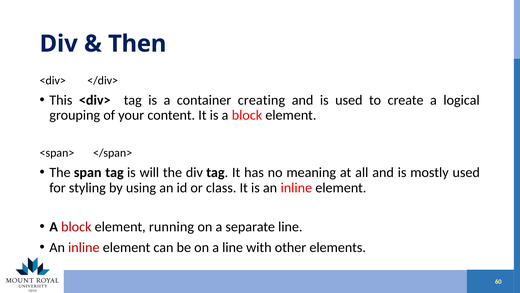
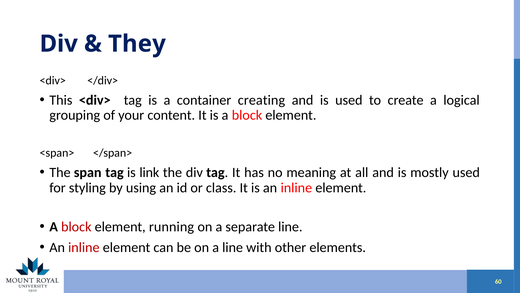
Then: Then -> They (137, 44)
will: will -> link (149, 172)
